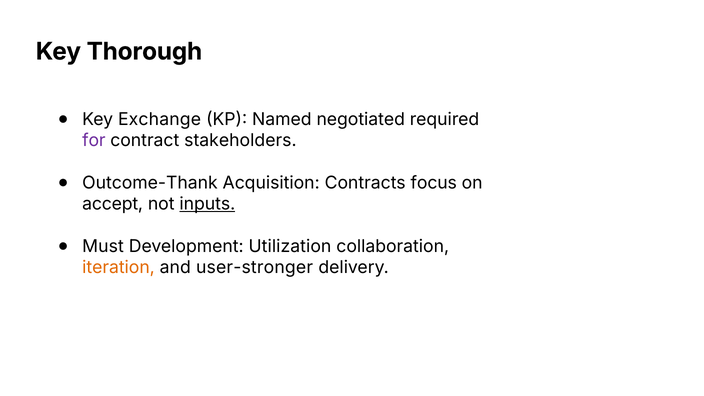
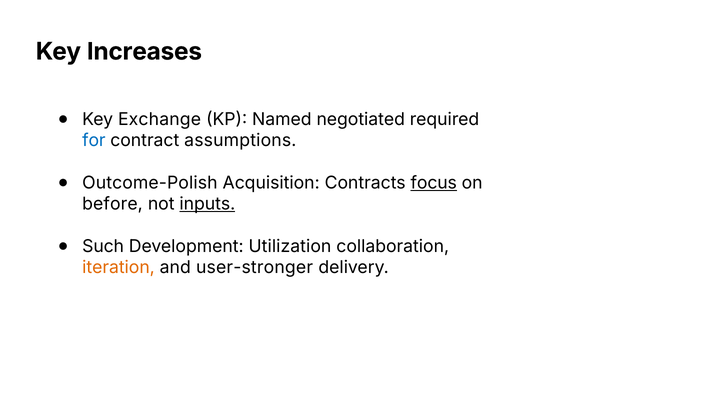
Thorough: Thorough -> Increases (144, 52)
for colour: purple -> blue (94, 141)
stakeholders: stakeholders -> assumptions (240, 141)
Outcome-Thank: Outcome-Thank -> Outcome-Polish (150, 183)
focus underline: none -> present (434, 183)
accept: accept -> before (113, 204)
Must: Must -> Such (103, 246)
